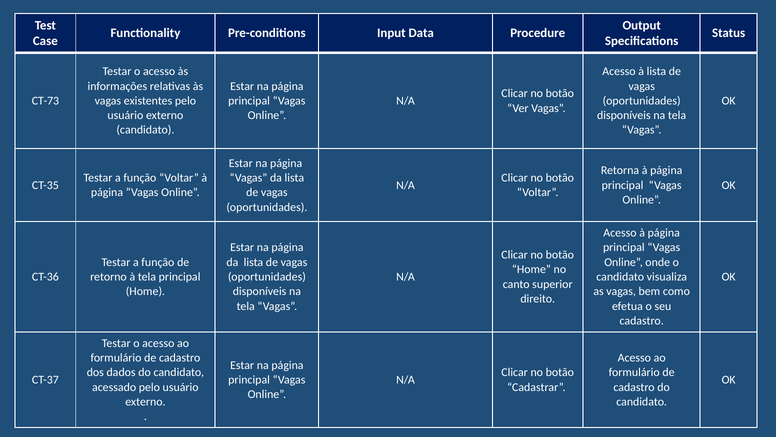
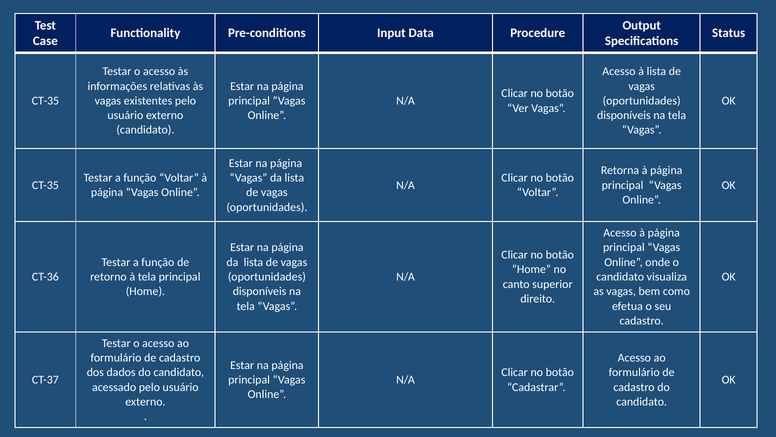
CT-73: CT-73 -> CT-35 (45, 101)
